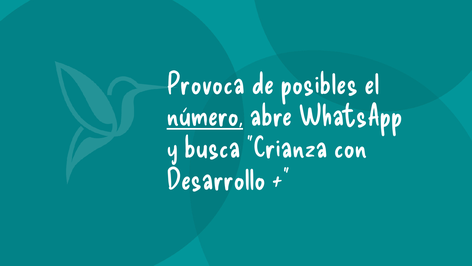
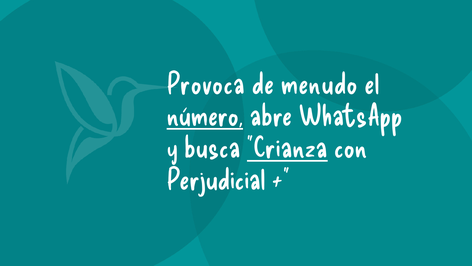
posibles: posibles -> menudo (319, 84)
Crianza underline: none -> present (287, 148)
Desarrollo: Desarrollo -> Perjudicial (216, 180)
